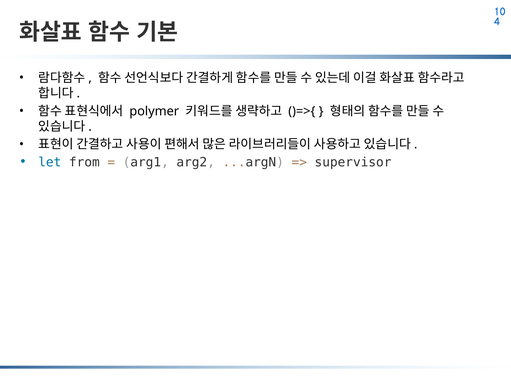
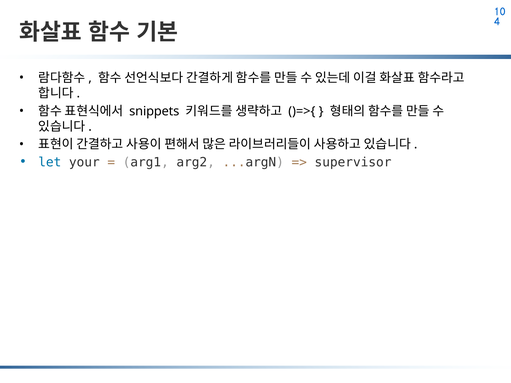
polymer: polymer -> snippets (154, 111)
from: from -> your (84, 162)
